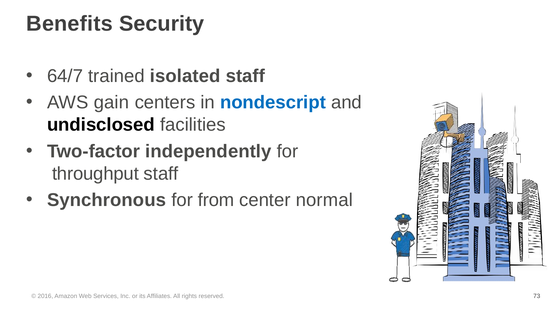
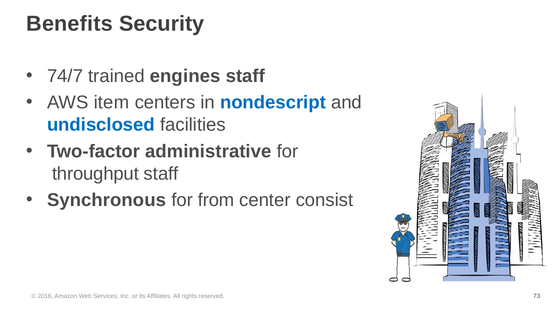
64/7: 64/7 -> 74/7 (65, 76)
isolated: isolated -> engines (185, 76)
gain: gain -> item (111, 103)
undisclosed colour: black -> blue (101, 125)
independently: independently -> administrative (208, 151)
normal: normal -> consist (324, 200)
